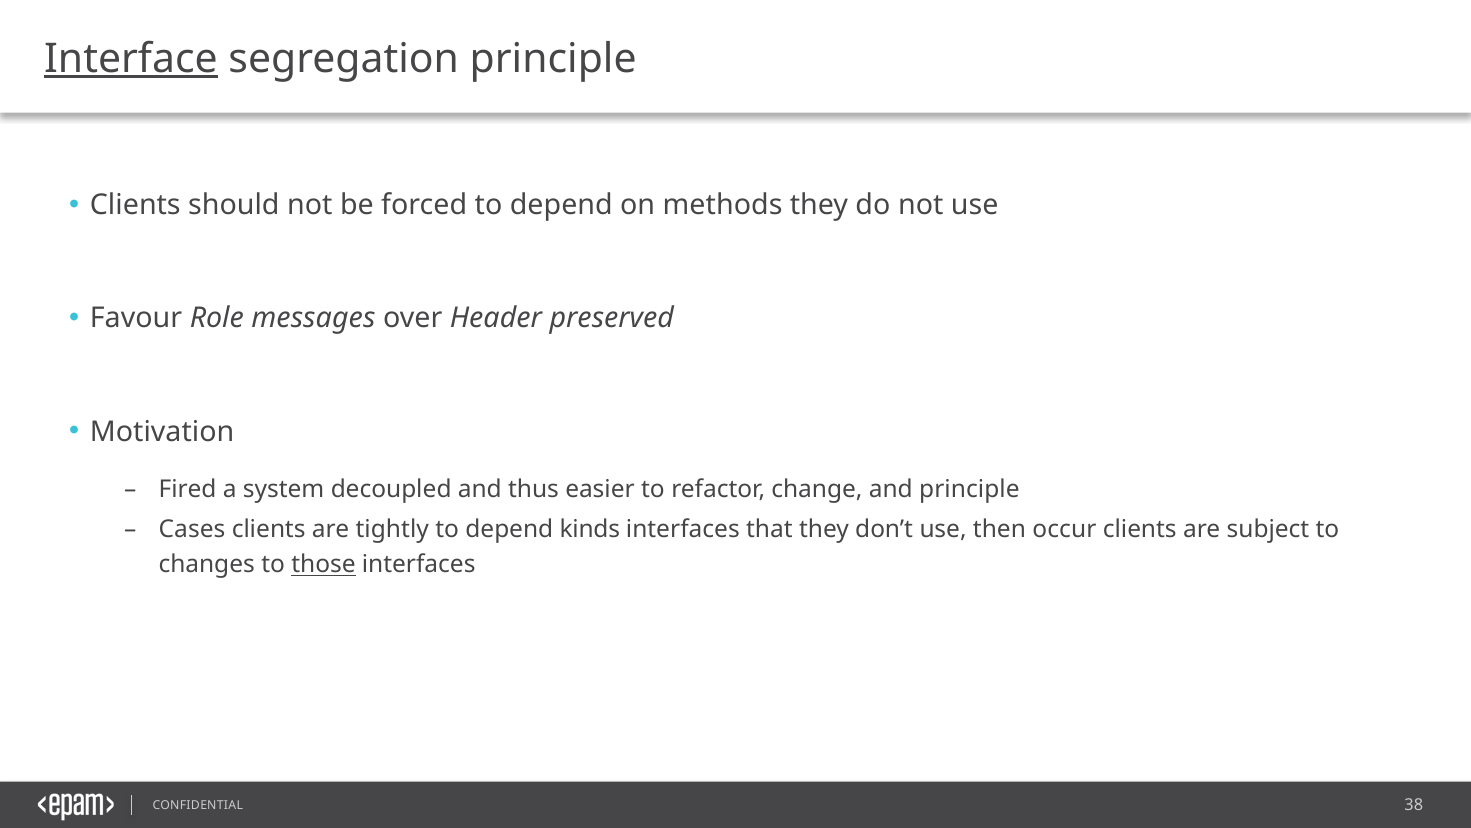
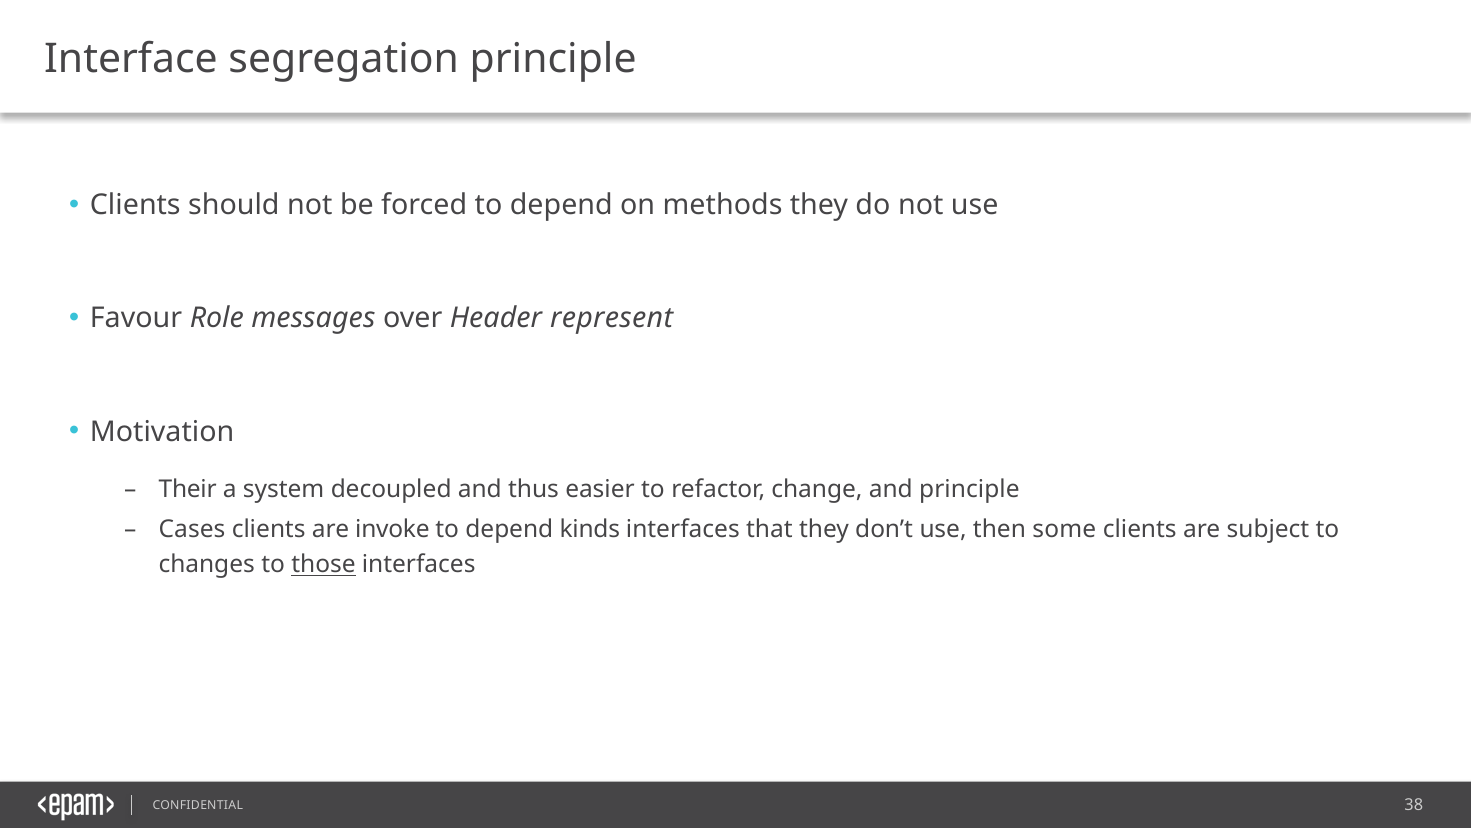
Interface underline: present -> none (131, 59)
preserved: preserved -> represent (612, 318)
Fired: Fired -> Their (188, 489)
tightly: tightly -> invoke (392, 529)
occur: occur -> some (1064, 529)
